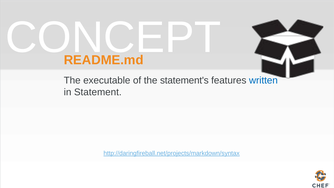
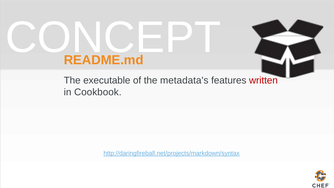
statement's: statement's -> metadata's (184, 80)
written colour: blue -> red (263, 80)
Statement: Statement -> Cookbook (98, 92)
